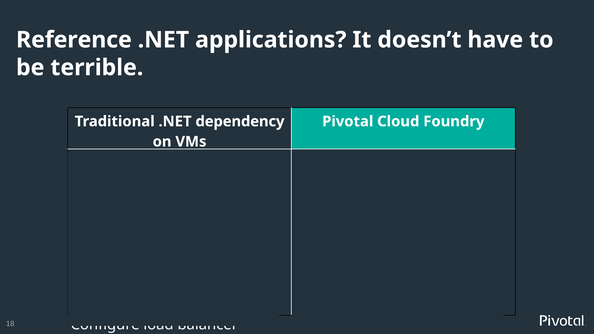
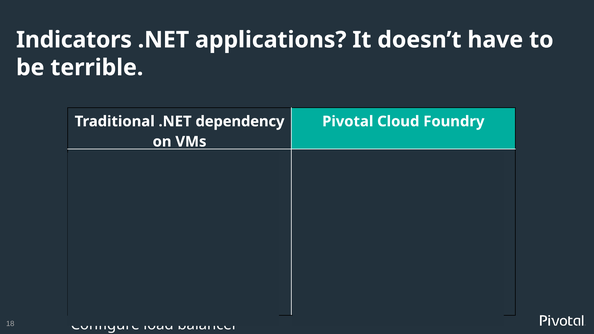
Reference: Reference -> Indicators (74, 40)
